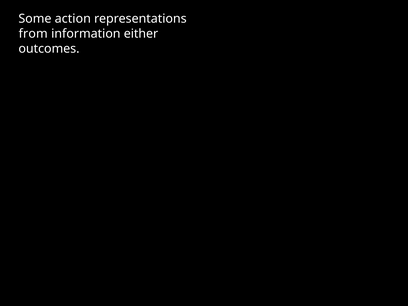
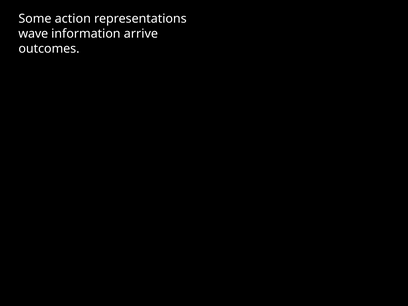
from: from -> wave (33, 34)
either: either -> arrive (141, 34)
